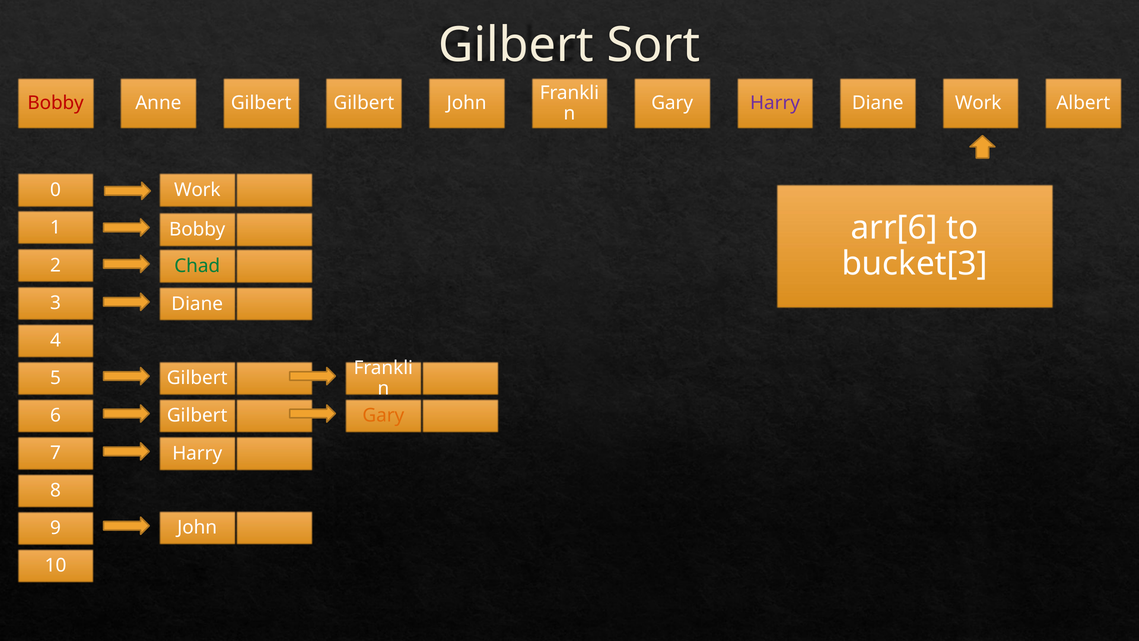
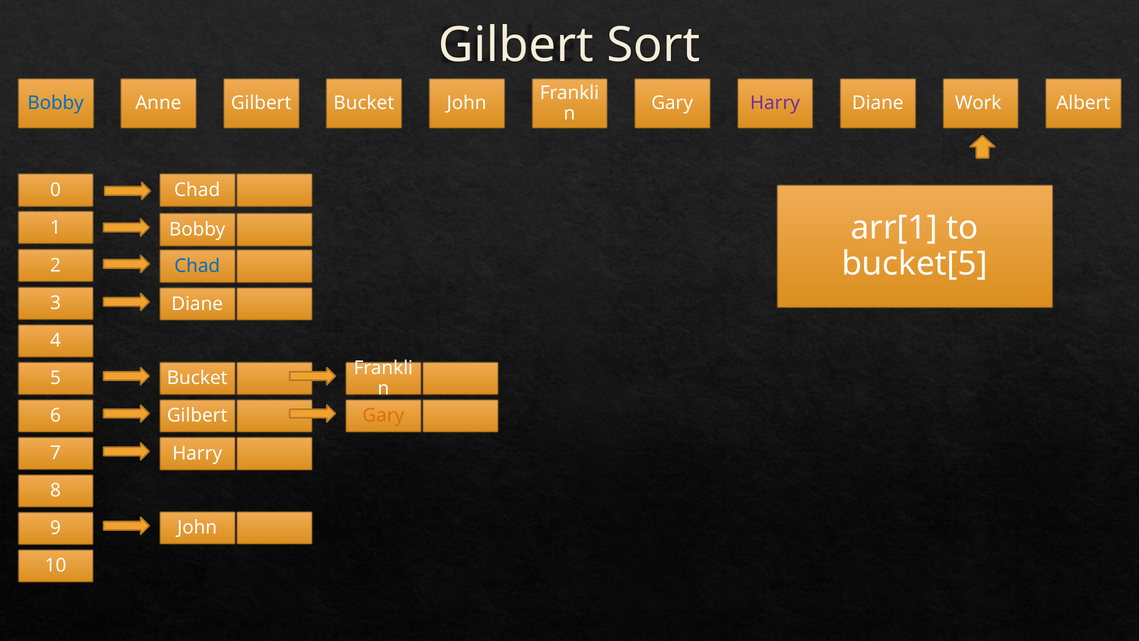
Bobby colour: red -> blue (56, 103)
Anne Gilbert Gilbert: Gilbert -> Bucket (364, 103)
Work: Work -> Chad (197, 190)
arr[6: arr[6 -> arr[1 (894, 228)
bucket[3: bucket[3 -> bucket[5 (915, 264)
Chad colour: green -> blue (197, 266)
Gilbert: Gilbert -> Bucket (197, 378)
